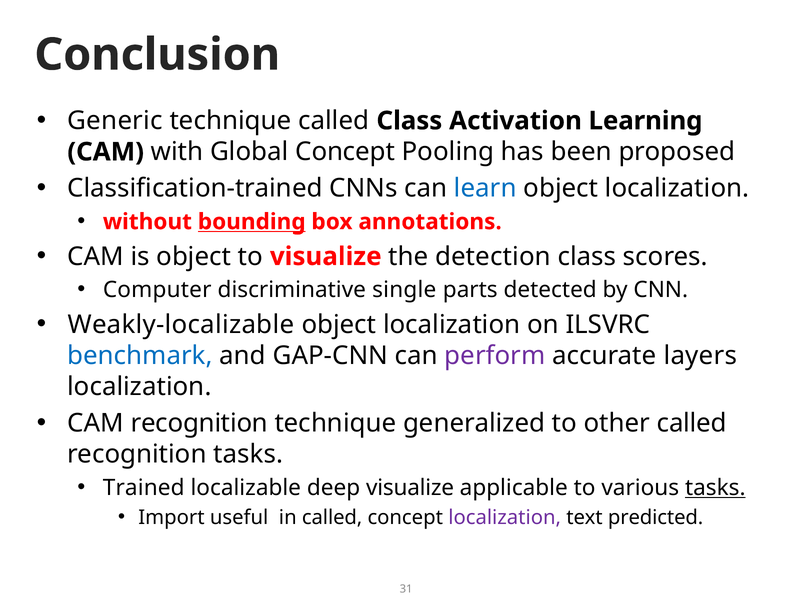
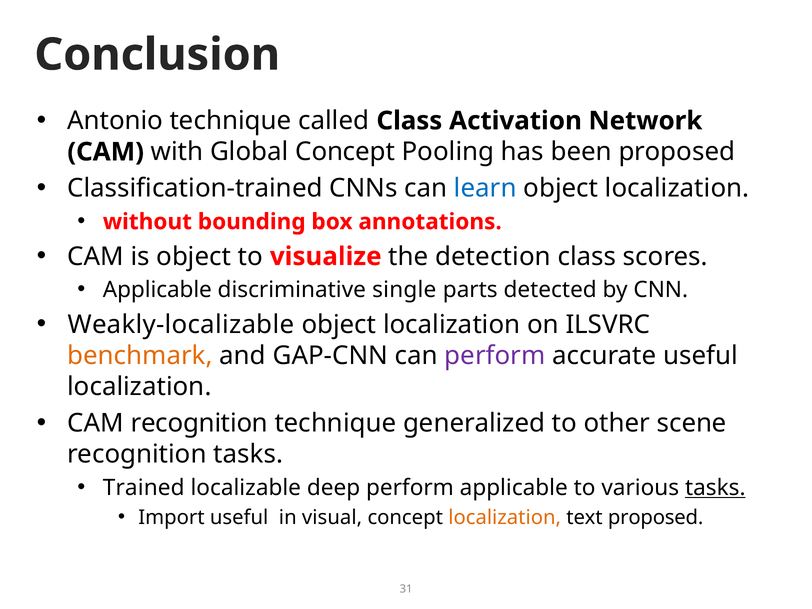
Generic: Generic -> Antonio (115, 121)
Learning: Learning -> Network (645, 121)
bounding underline: present -> none (252, 222)
Computer: Computer -> Applicable (157, 290)
benchmark colour: blue -> orange (140, 356)
accurate layers: layers -> useful (701, 356)
other called: called -> scene (692, 423)
deep visualize: visualize -> perform (410, 488)
in called: called -> visual (332, 517)
localization colour: purple -> orange (505, 517)
text predicted: predicted -> proposed (656, 517)
